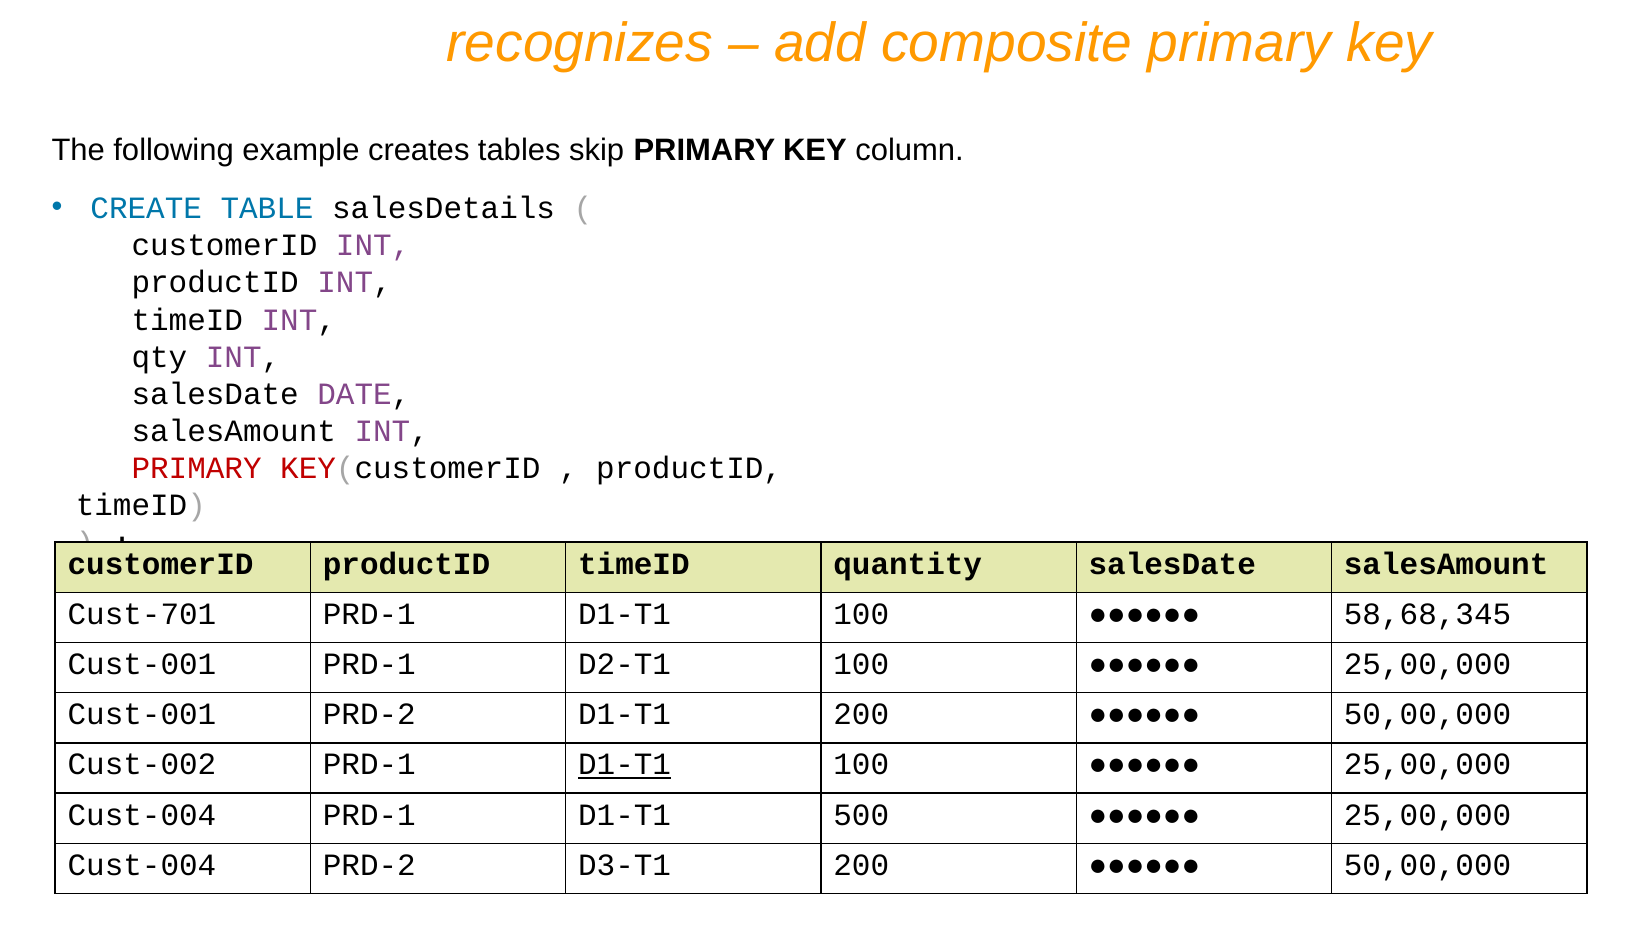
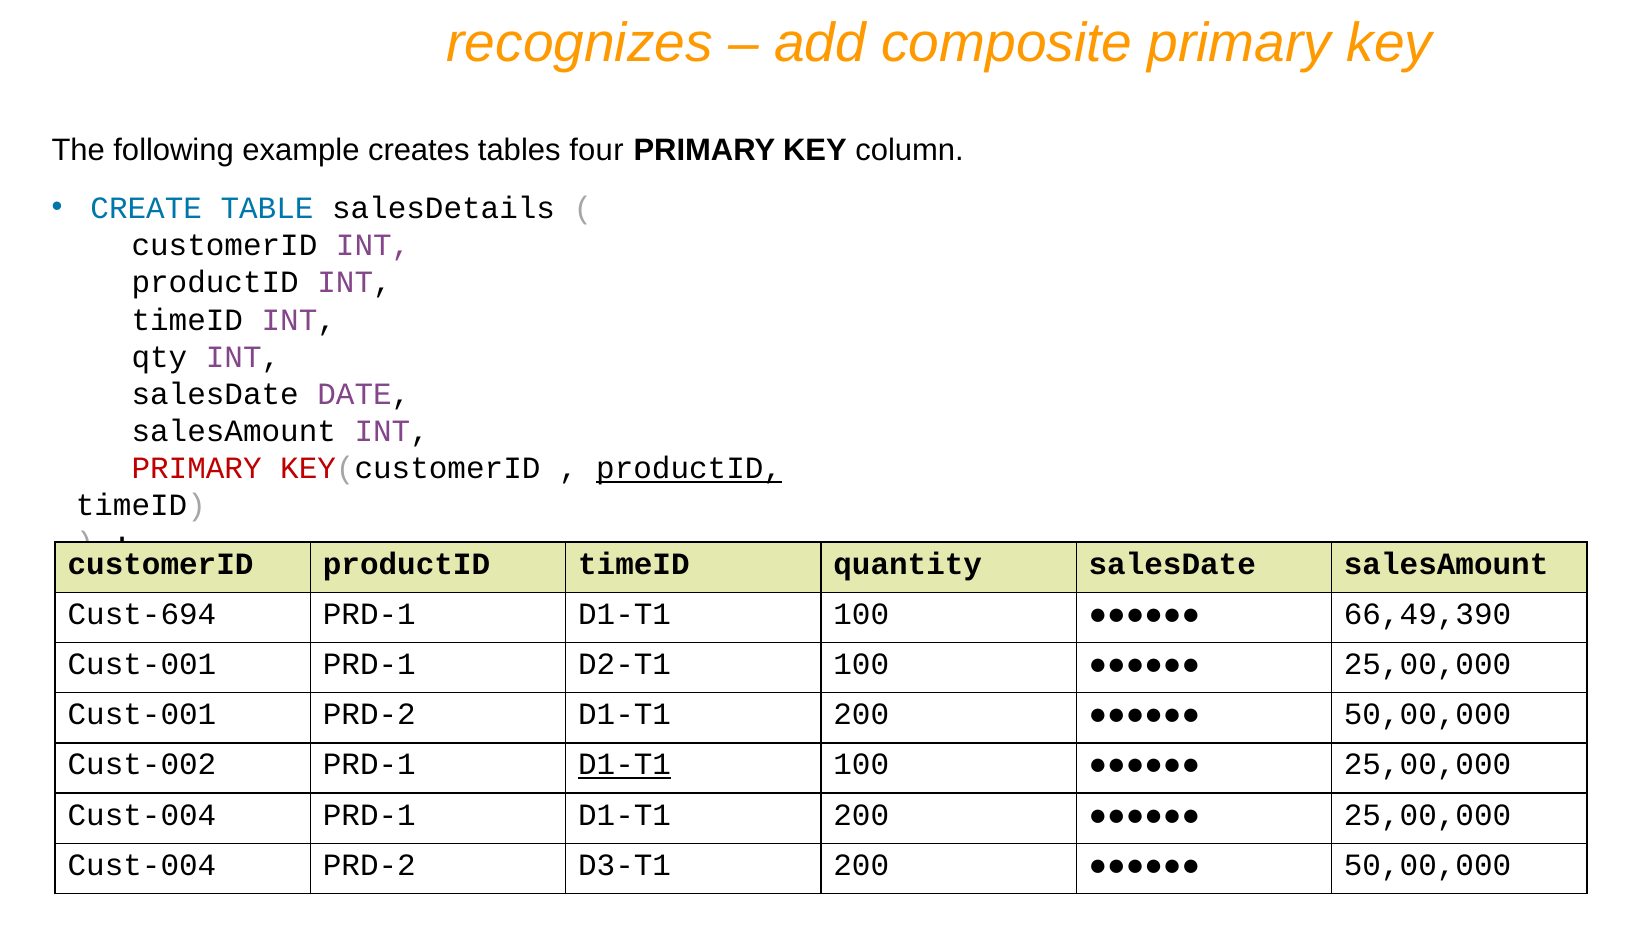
skip: skip -> four (596, 150)
productID underline: none -> present (689, 469)
Cust-701: Cust-701 -> Cust-694 (142, 614)
58,68,345: 58,68,345 -> 66,49,390 (1428, 614)
PRD-1 D1-T1 500: 500 -> 200 (861, 815)
